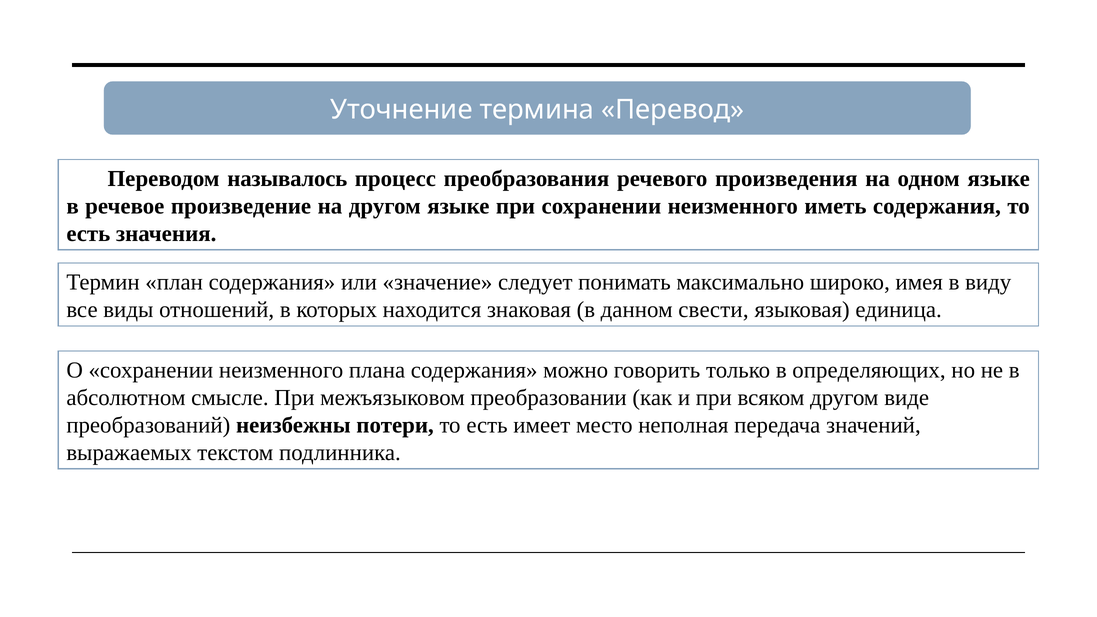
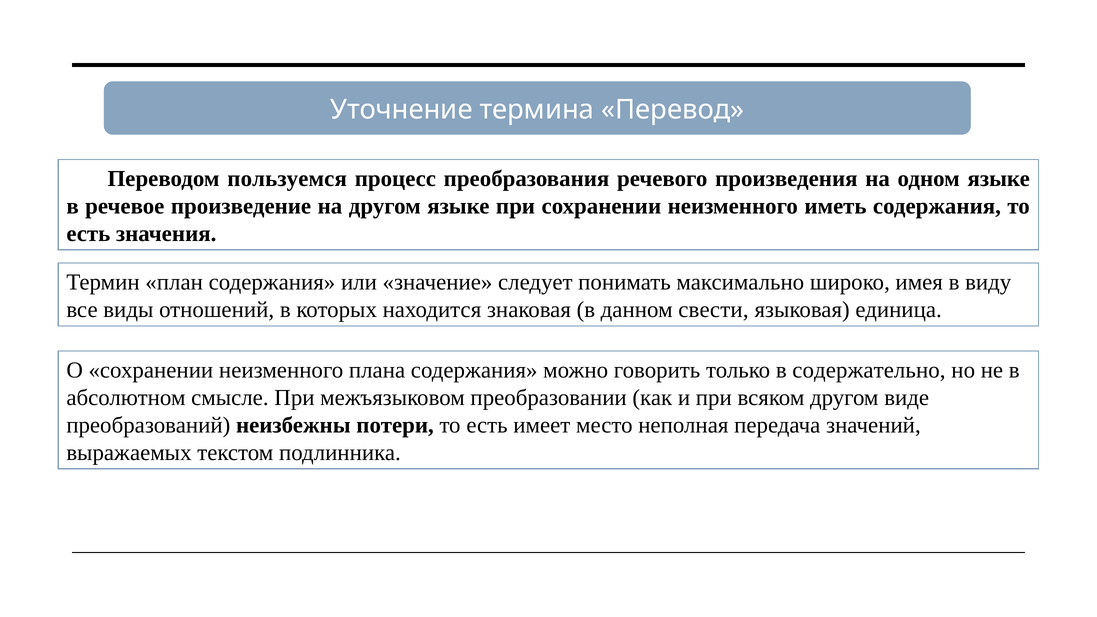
называлось: называлось -> пользуемся (287, 179)
определяющих: определяющих -> содержательно (869, 370)
